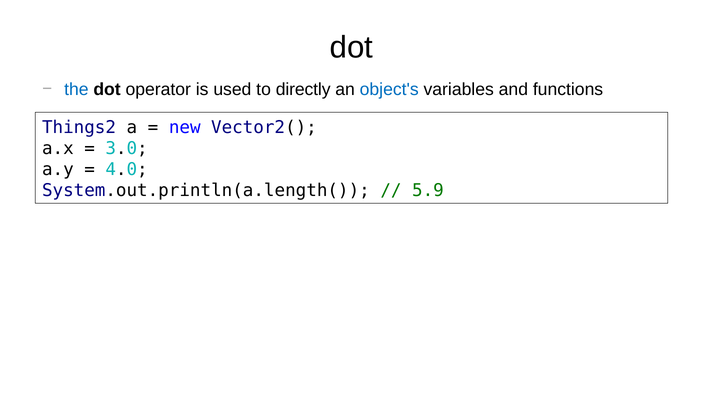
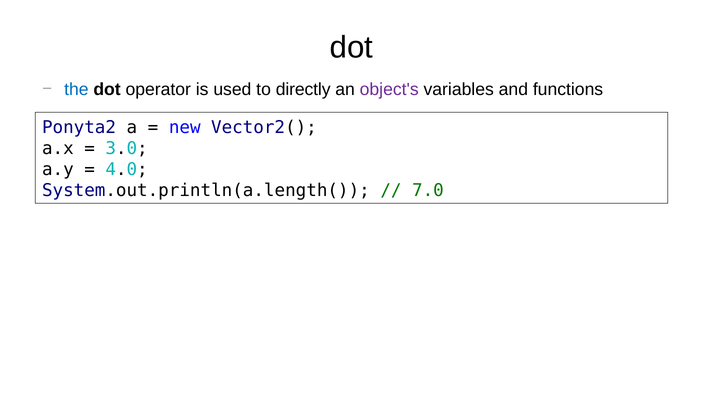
object's colour: blue -> purple (389, 89)
Things2: Things2 -> Ponyta2 (79, 127)
5.9: 5.9 -> 7.0 (428, 191)
